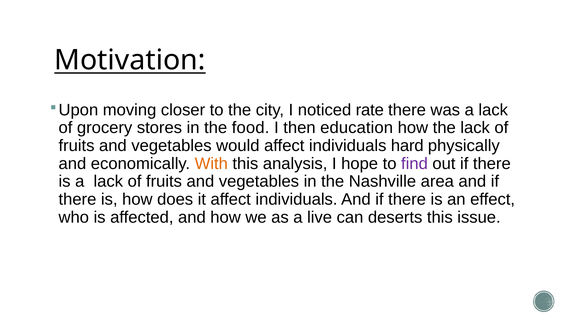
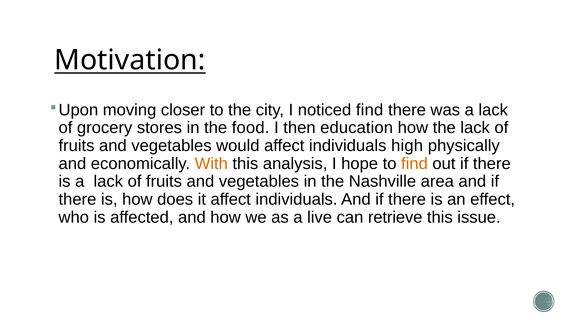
noticed rate: rate -> find (370, 110)
hard: hard -> high (407, 146)
find colour: purple -> orange (414, 164)
deserts: deserts -> retrieve (395, 218)
